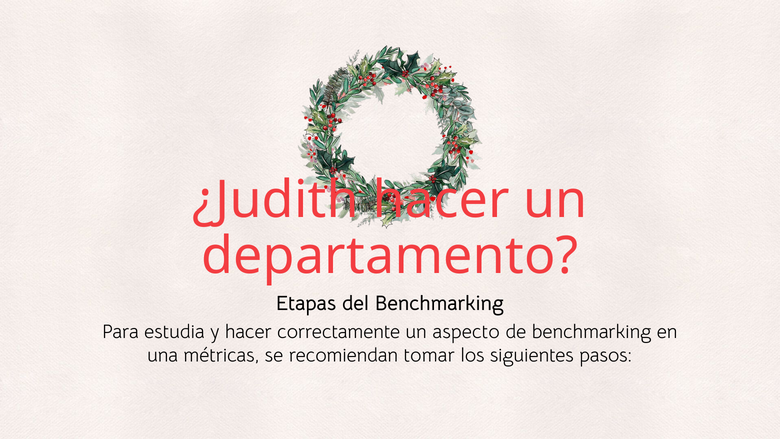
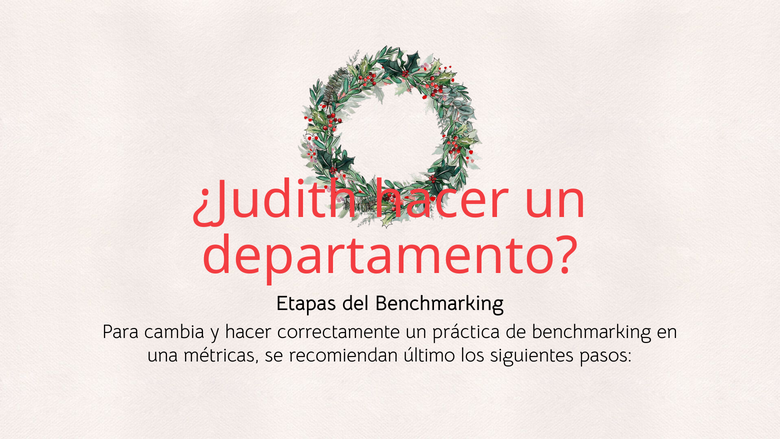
estudia: estudia -> cambia (174, 332)
aspecto: aspecto -> práctica (466, 332)
tomar: tomar -> último (429, 355)
